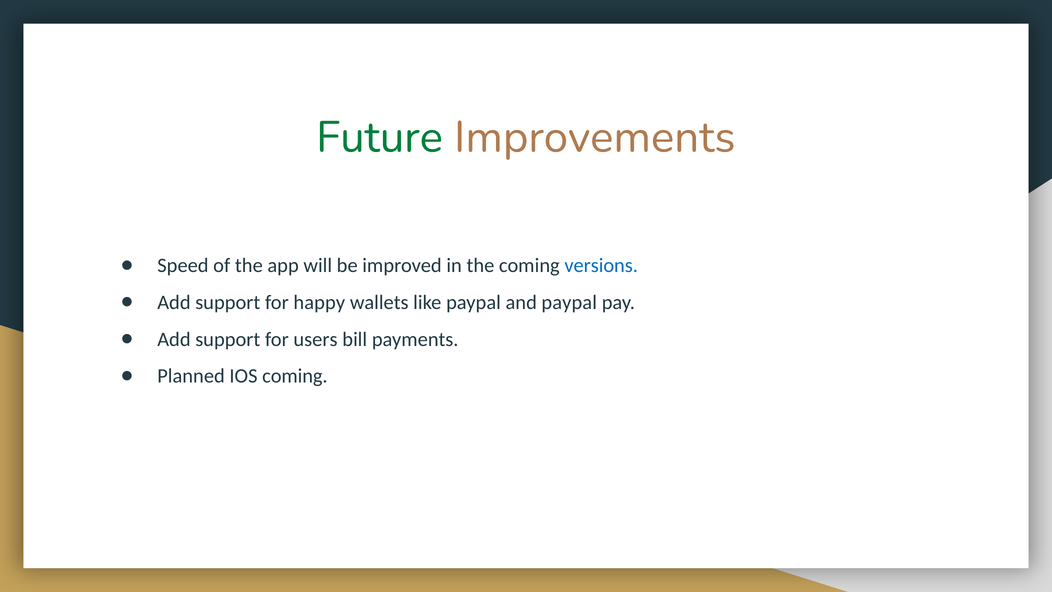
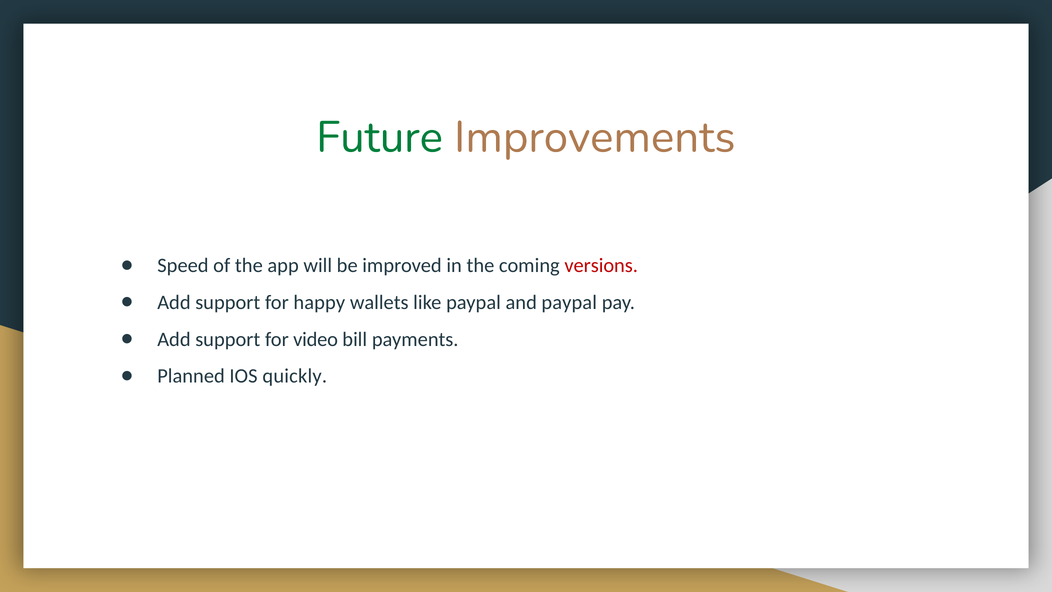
versions colour: blue -> red (601, 266)
users: users -> video (316, 339)
IOS coming: coming -> quickly (295, 376)
